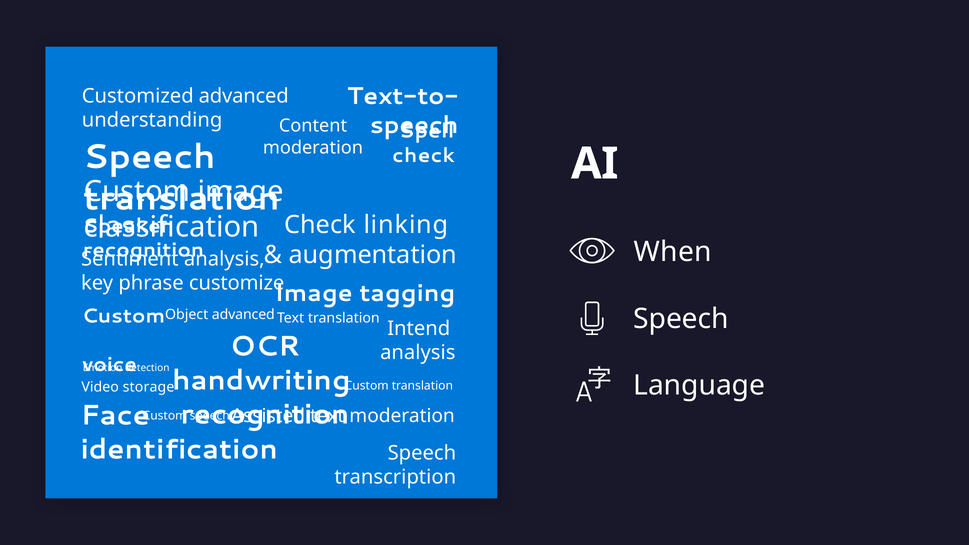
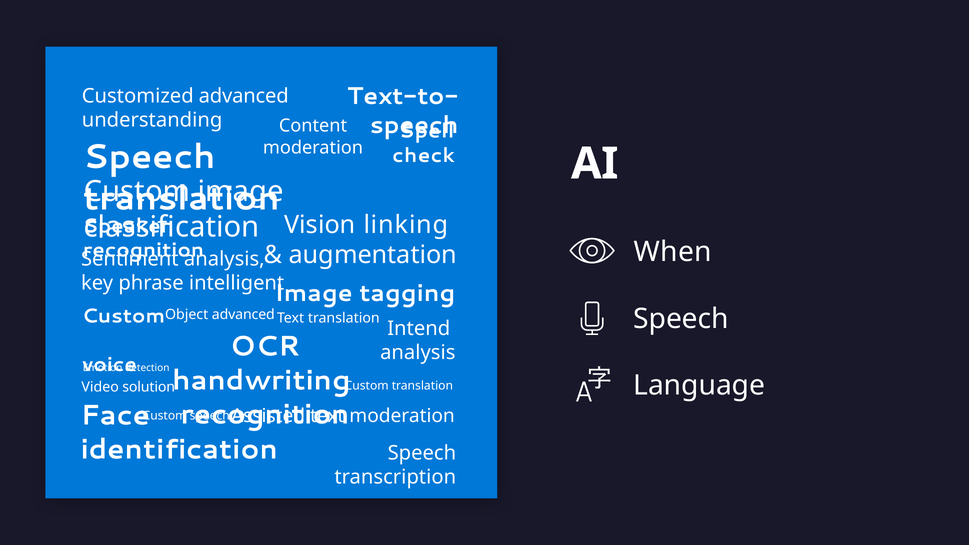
Check: Check -> Vision (320, 225)
customize: customize -> intelligent (237, 283)
storage: storage -> solution (149, 387)
